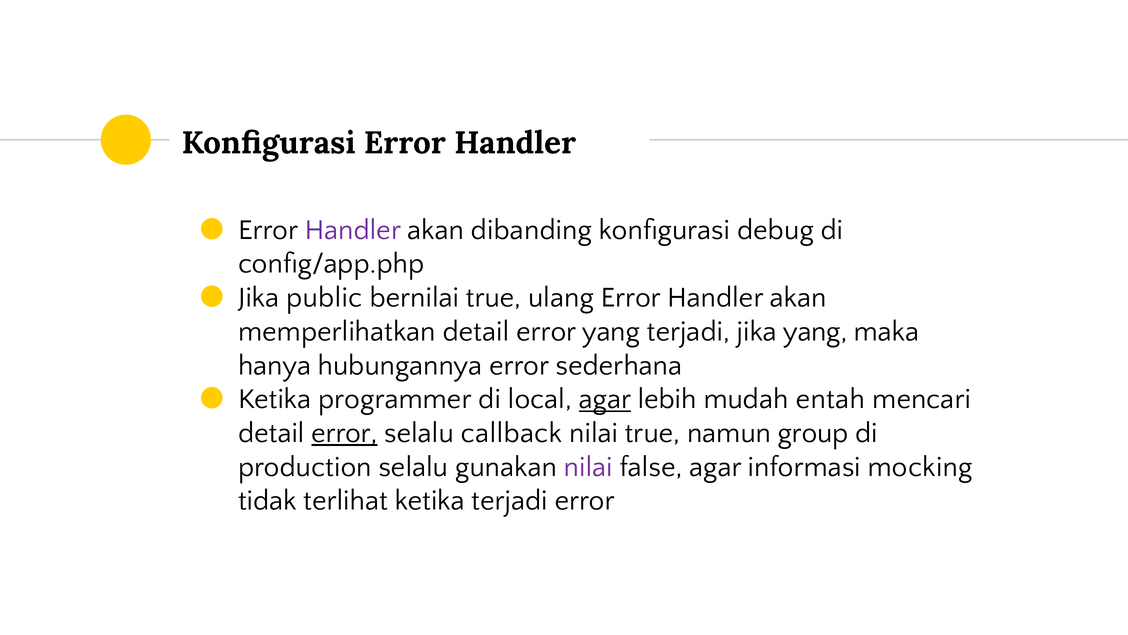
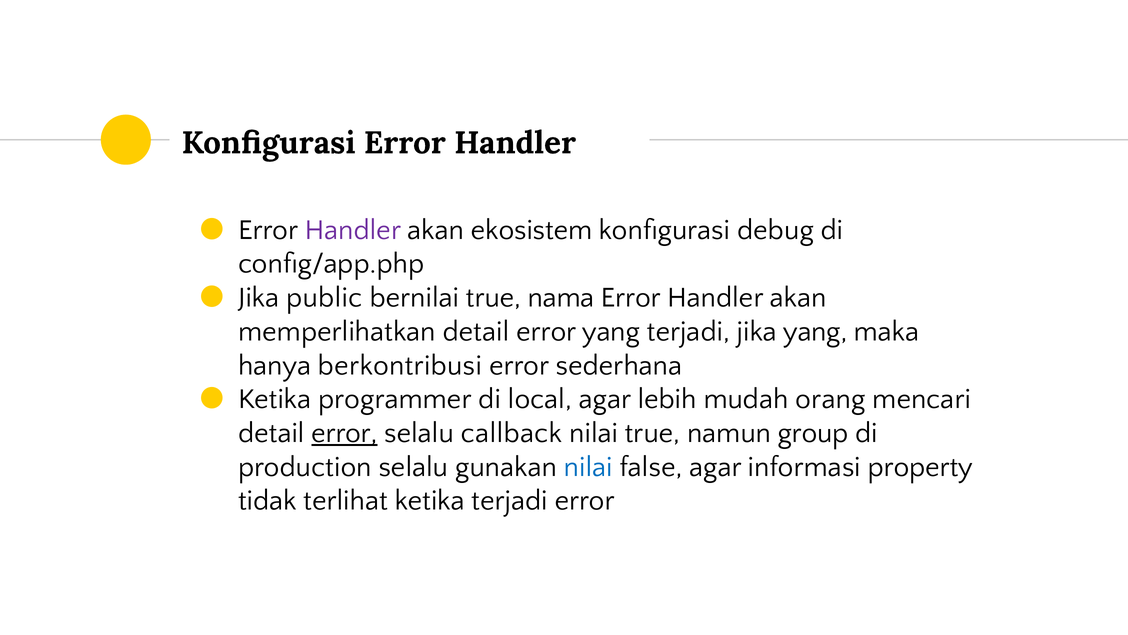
dibanding: dibanding -> ekosistem (532, 230)
ulang: ulang -> nama (561, 297)
hubungannya: hubungannya -> berkontribusi (400, 365)
agar underline: present -> none (605, 399)
entah: entah -> orang (830, 399)
nilai colour: purple -> blue (588, 466)
mocking: mocking -> property (920, 466)
